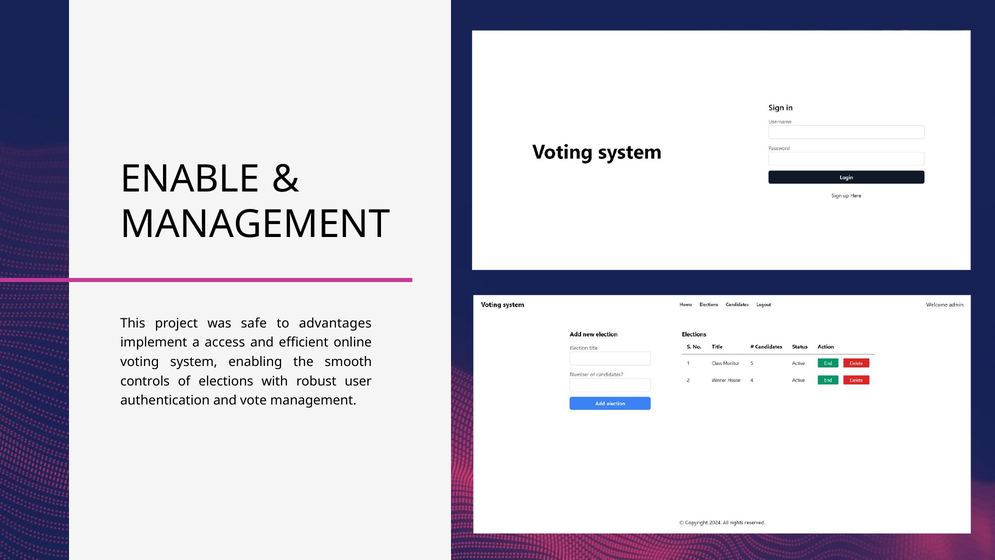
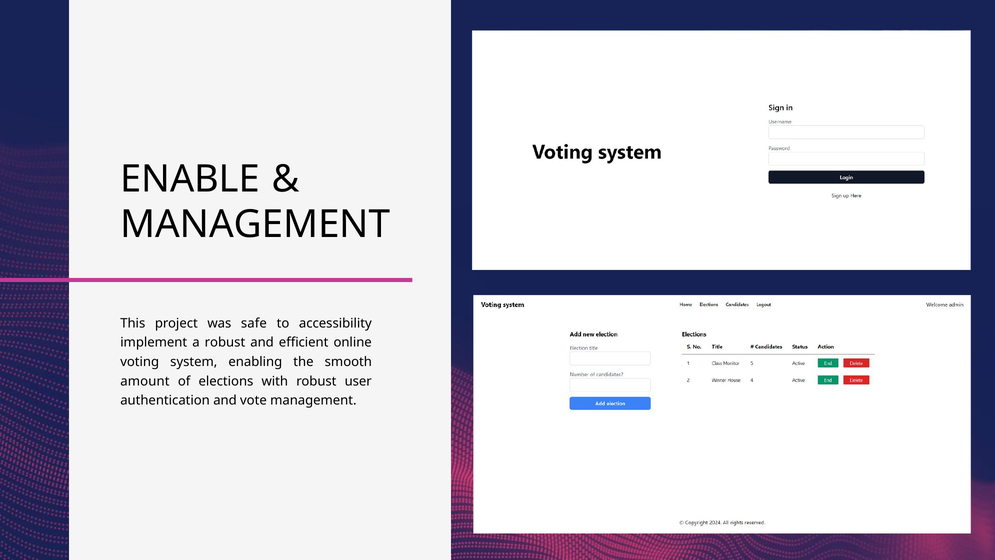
advantages: advantages -> accessibility (335, 323)
a access: access -> robust (225, 342)
controls: controls -> amount (145, 381)
